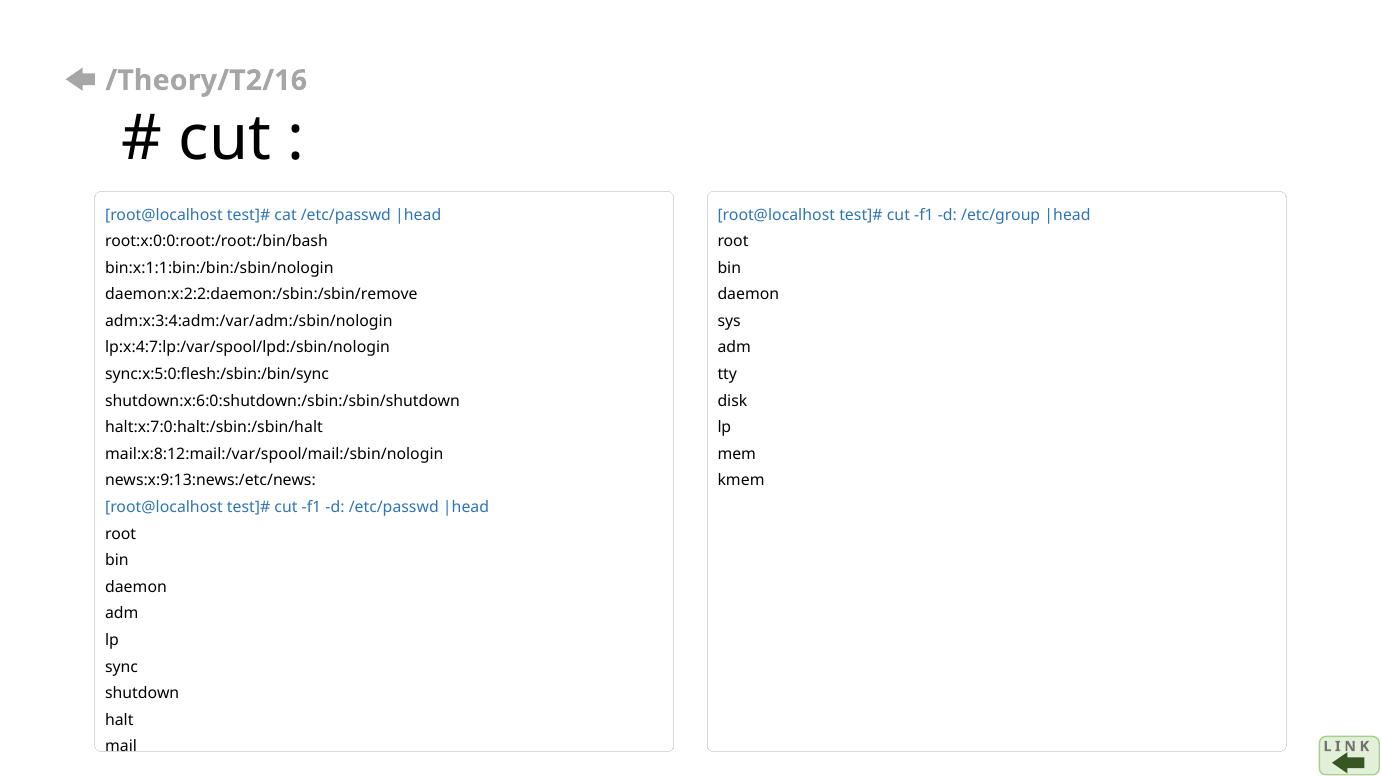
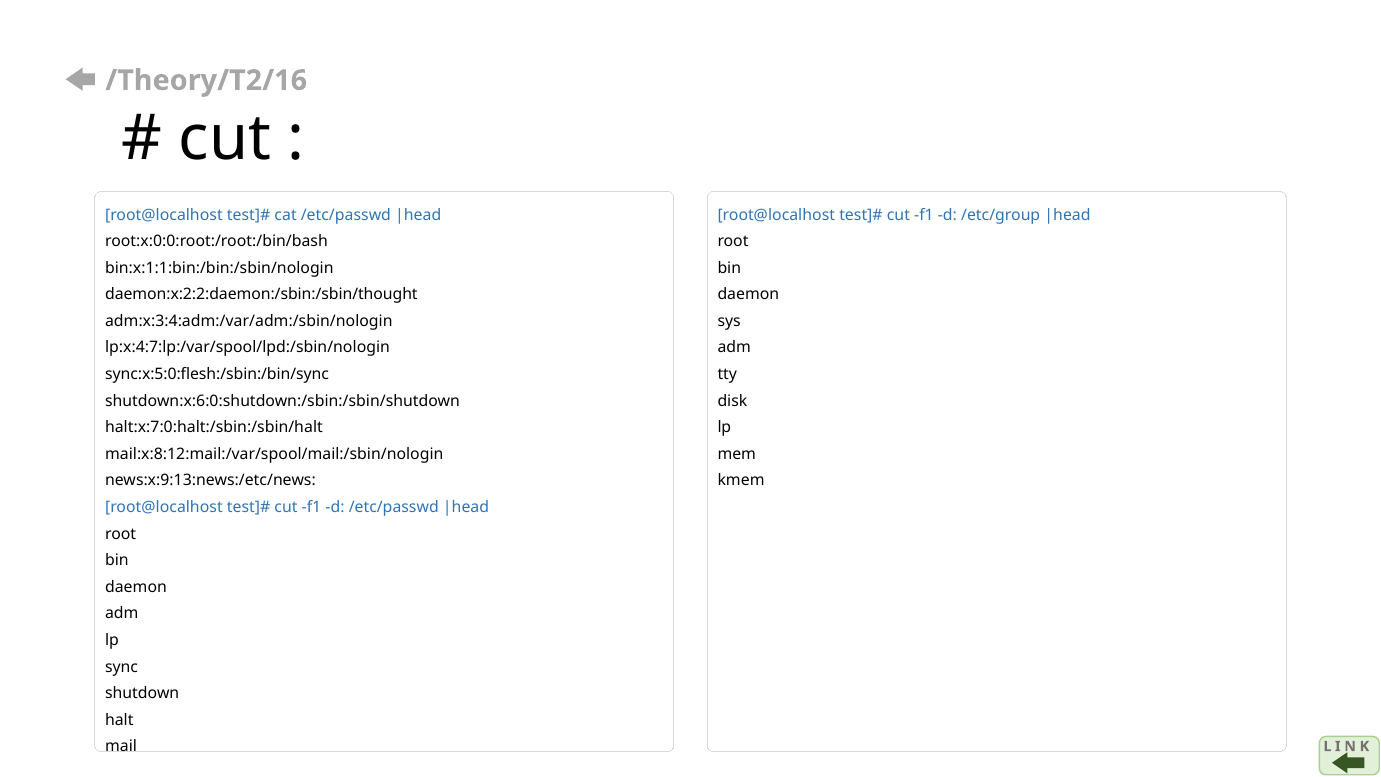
daemon:x:2:2:daemon:/sbin:/sbin/remove: daemon:x:2:2:daemon:/sbin:/sbin/remove -> daemon:x:2:2:daemon:/sbin:/sbin/thought (261, 294)
